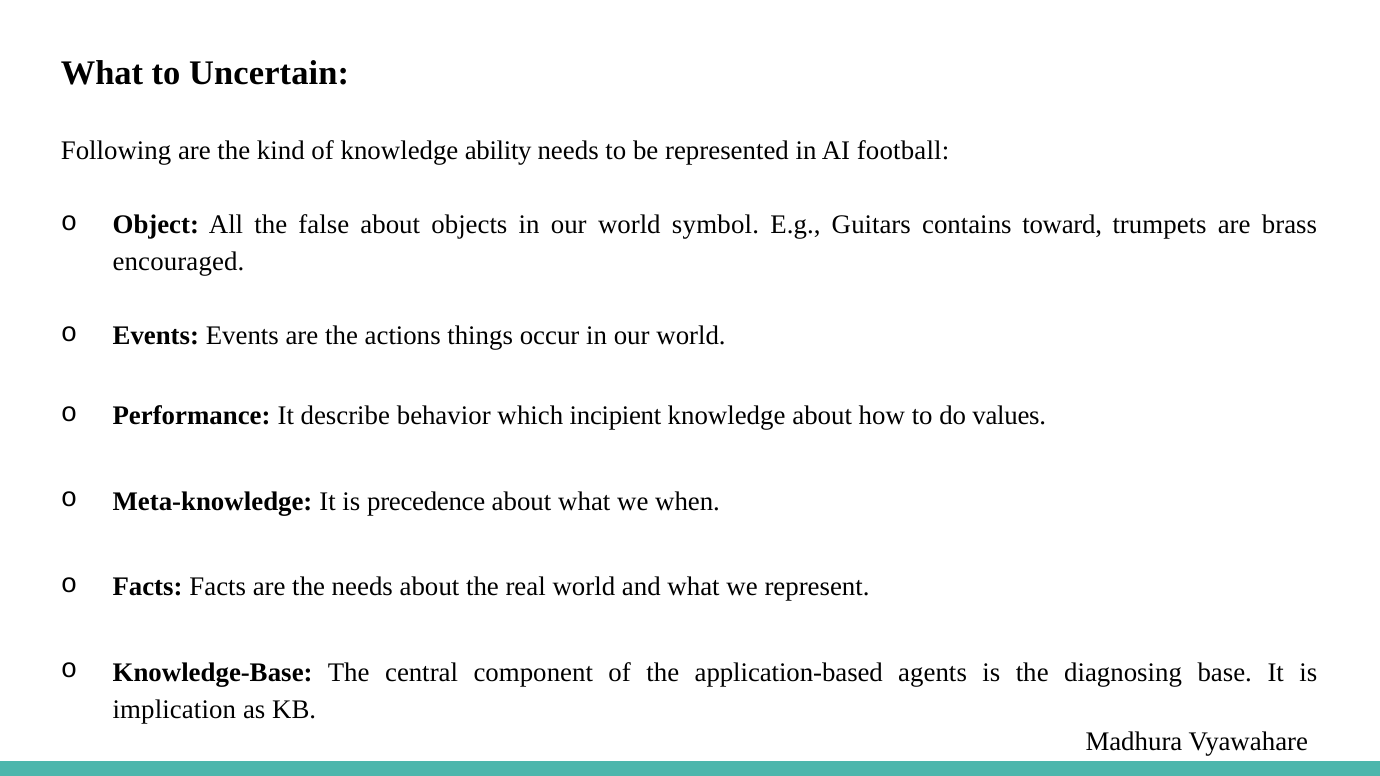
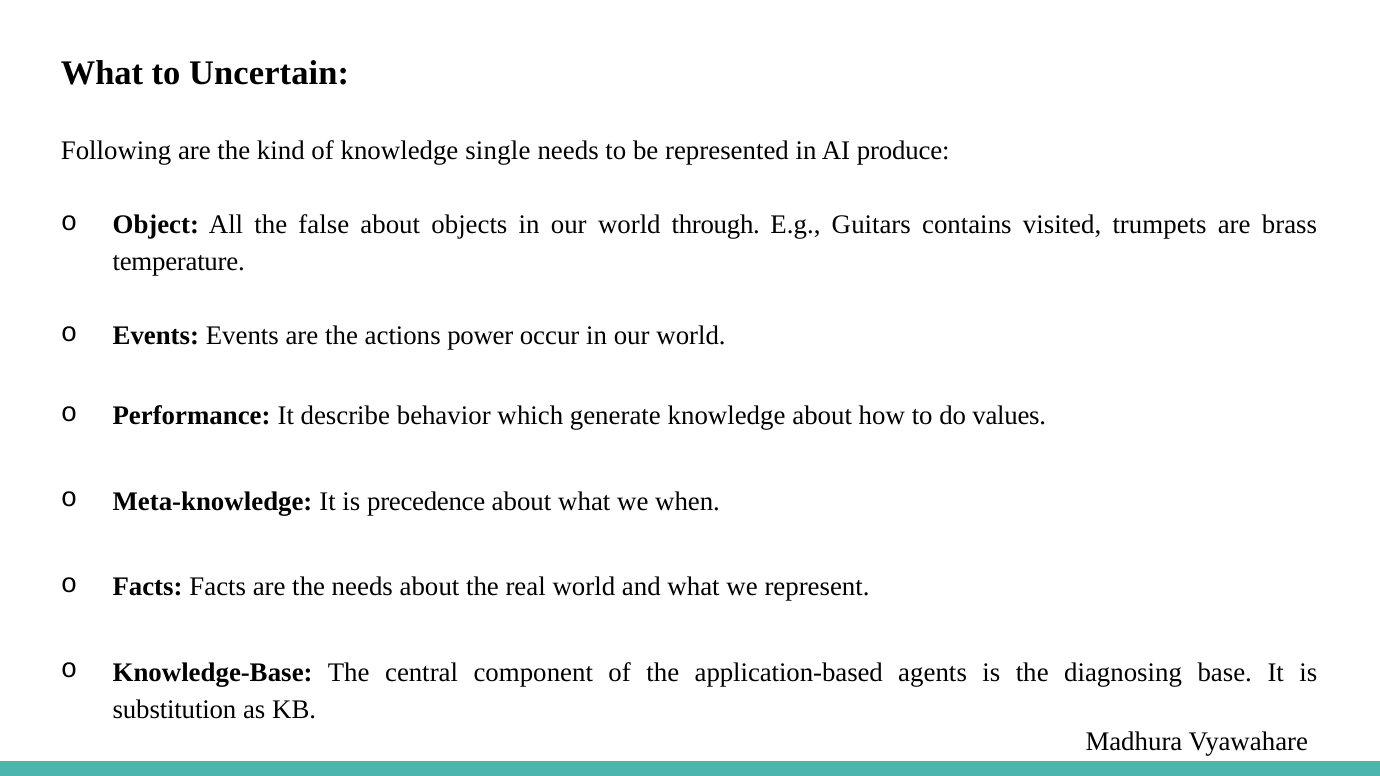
ability: ability -> single (498, 151)
football: football -> produce (903, 151)
symbol: symbol -> through (716, 225)
toward: toward -> visited (1062, 225)
encouraged: encouraged -> temperature (179, 262)
things: things -> power (480, 336)
incipient: incipient -> generate (615, 416)
implication: implication -> substitution (174, 709)
